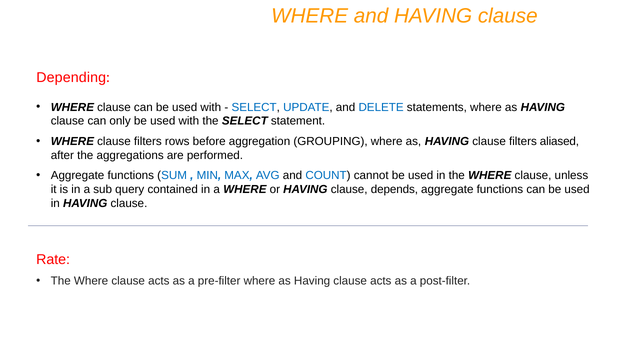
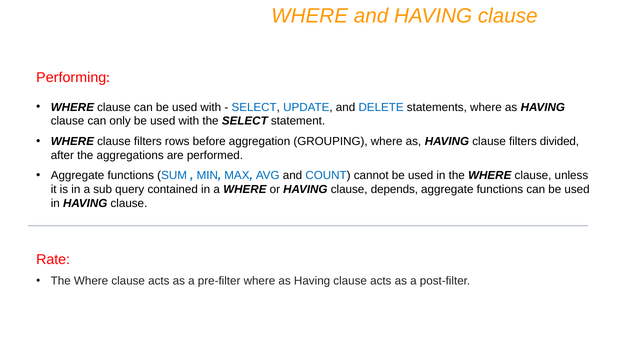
Depending: Depending -> Performing (71, 78)
aliased: aliased -> divided (559, 141)
